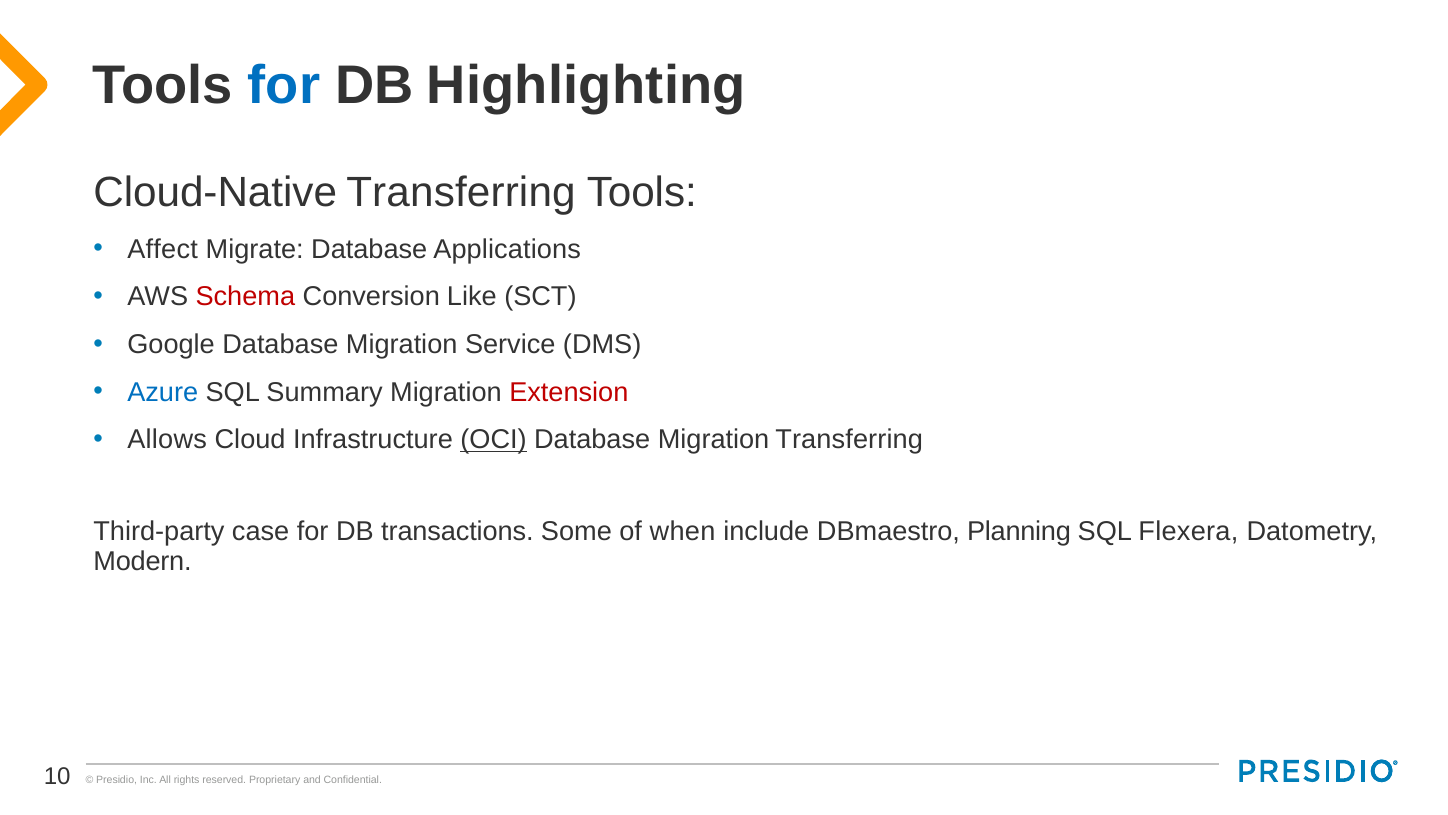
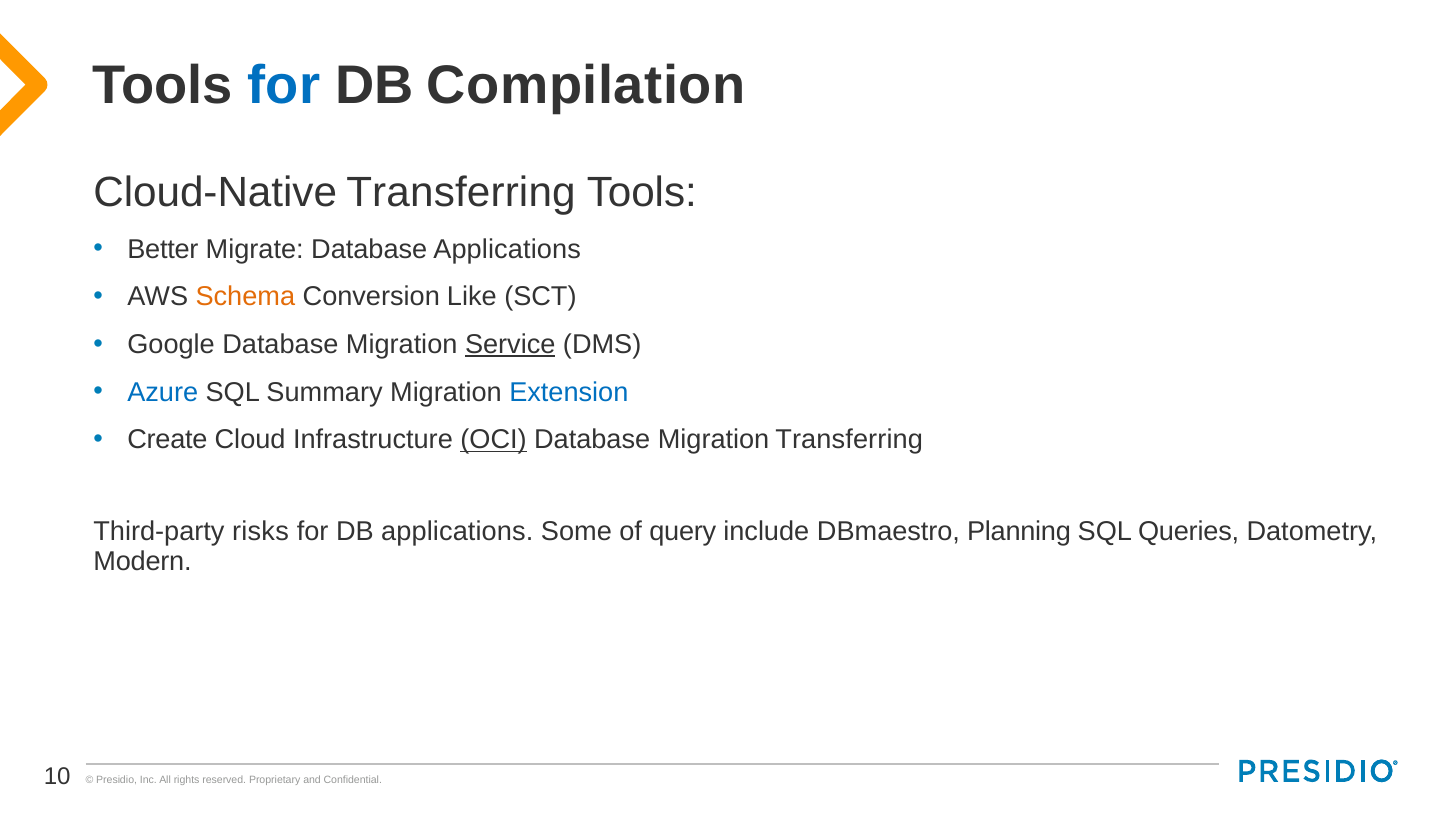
Highlighting: Highlighting -> Compilation (586, 86)
Affect: Affect -> Better (163, 249)
Schema colour: red -> orange (245, 297)
Service underline: none -> present (510, 344)
Extension colour: red -> blue (569, 392)
Allows: Allows -> Create (167, 440)
case: case -> risks (260, 531)
DB transactions: transactions -> applications (457, 531)
when: when -> query (683, 531)
Flexera: Flexera -> Queries (1189, 531)
